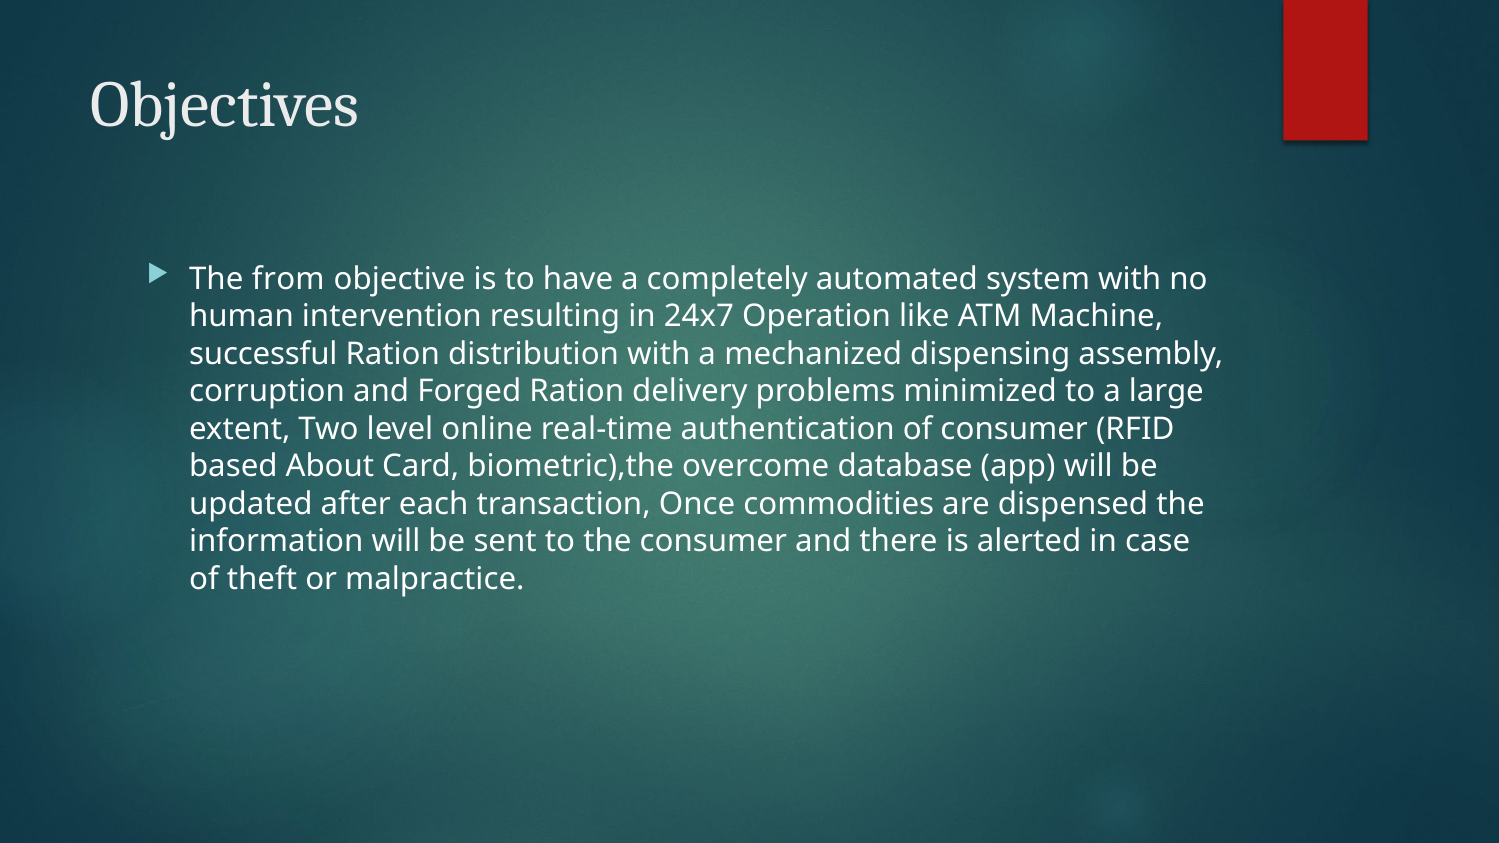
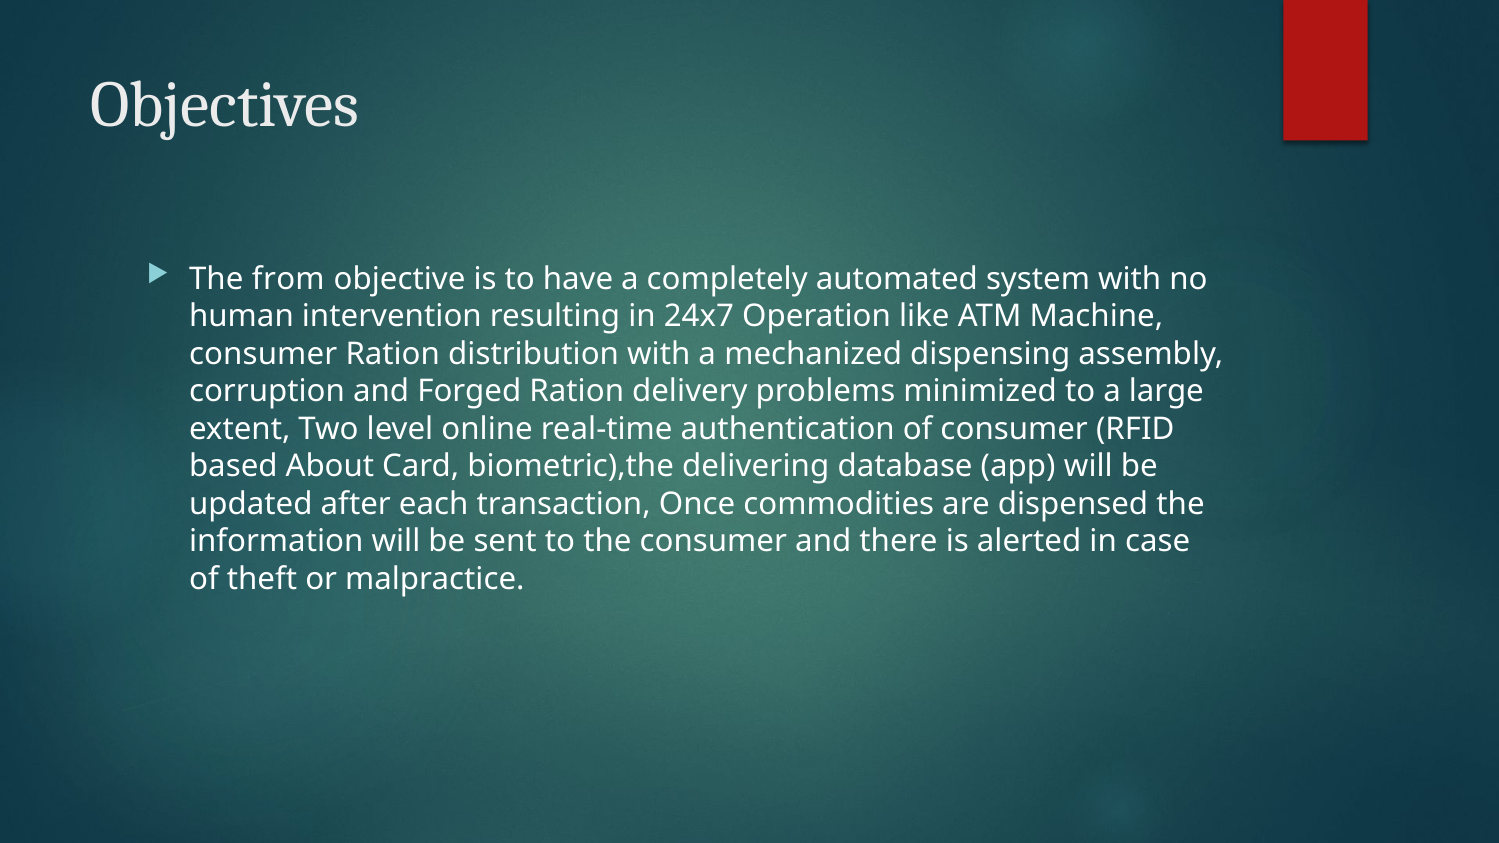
successful: successful -> consumer (263, 354)
overcome: overcome -> delivering (756, 467)
